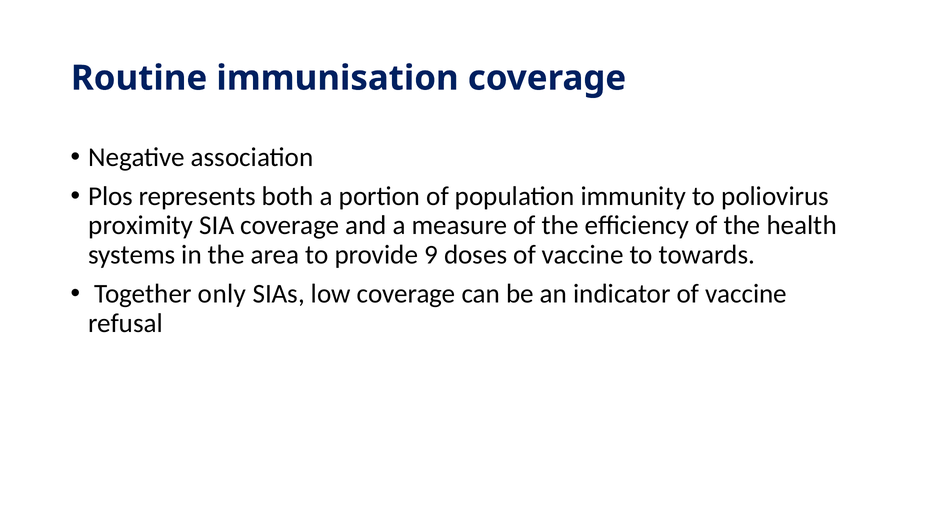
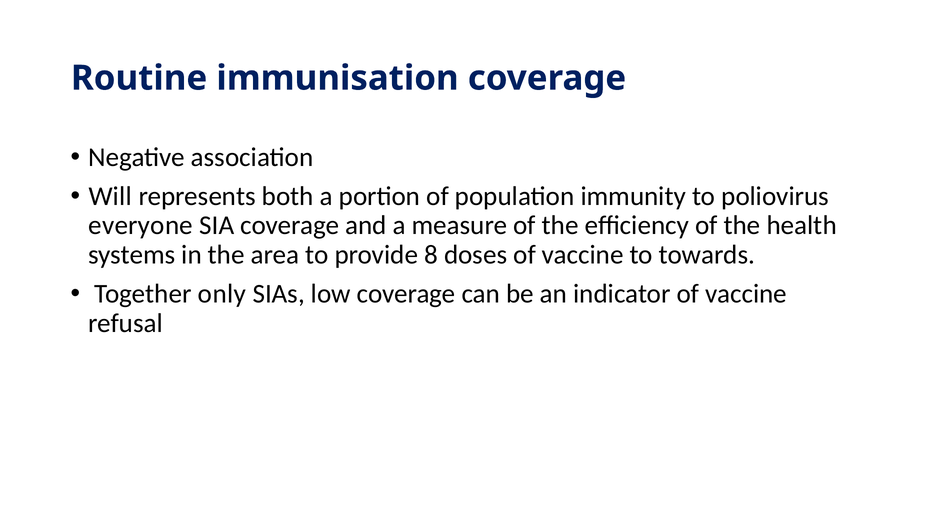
Plos: Plos -> Will (110, 196)
proximity: proximity -> everyone (141, 226)
9: 9 -> 8 (431, 255)
